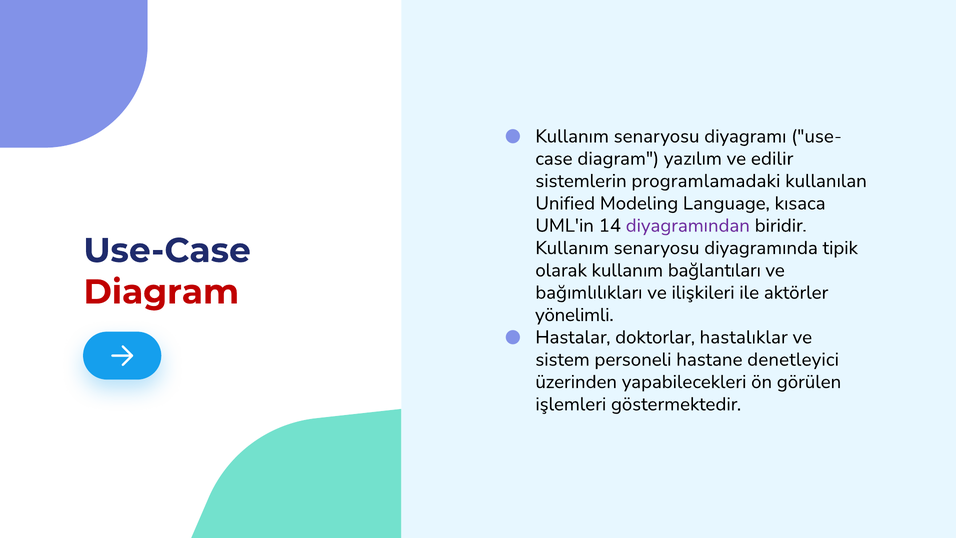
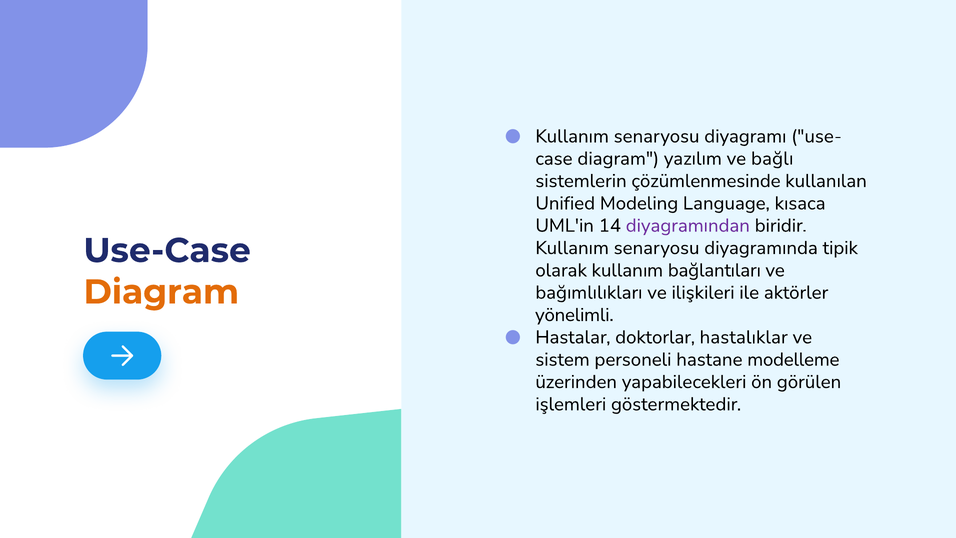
edilir: edilir -> bağlı (772, 159)
programlamadaki: programlamadaki -> çözümlenmesinde (706, 181)
Diagram colour: red -> orange (161, 292)
denetleyici: denetleyici -> modelleme (793, 359)
